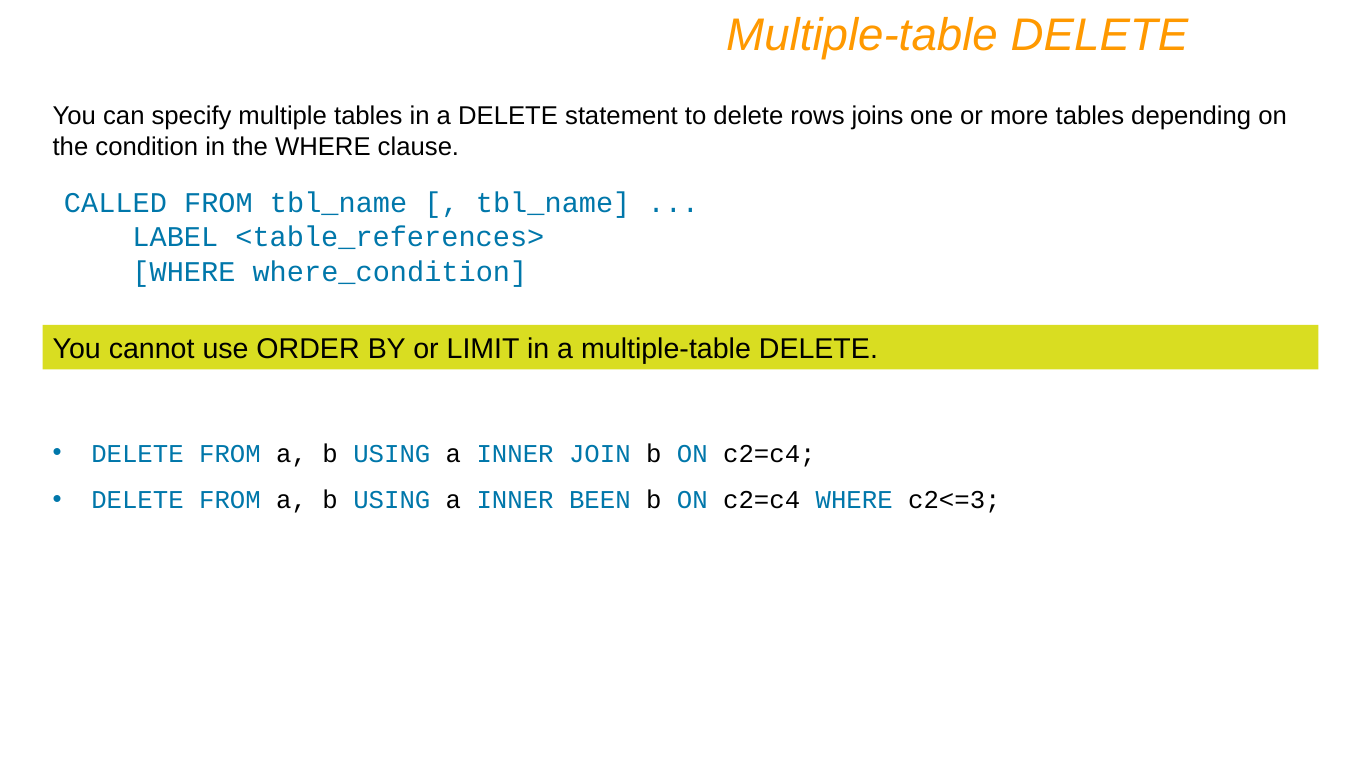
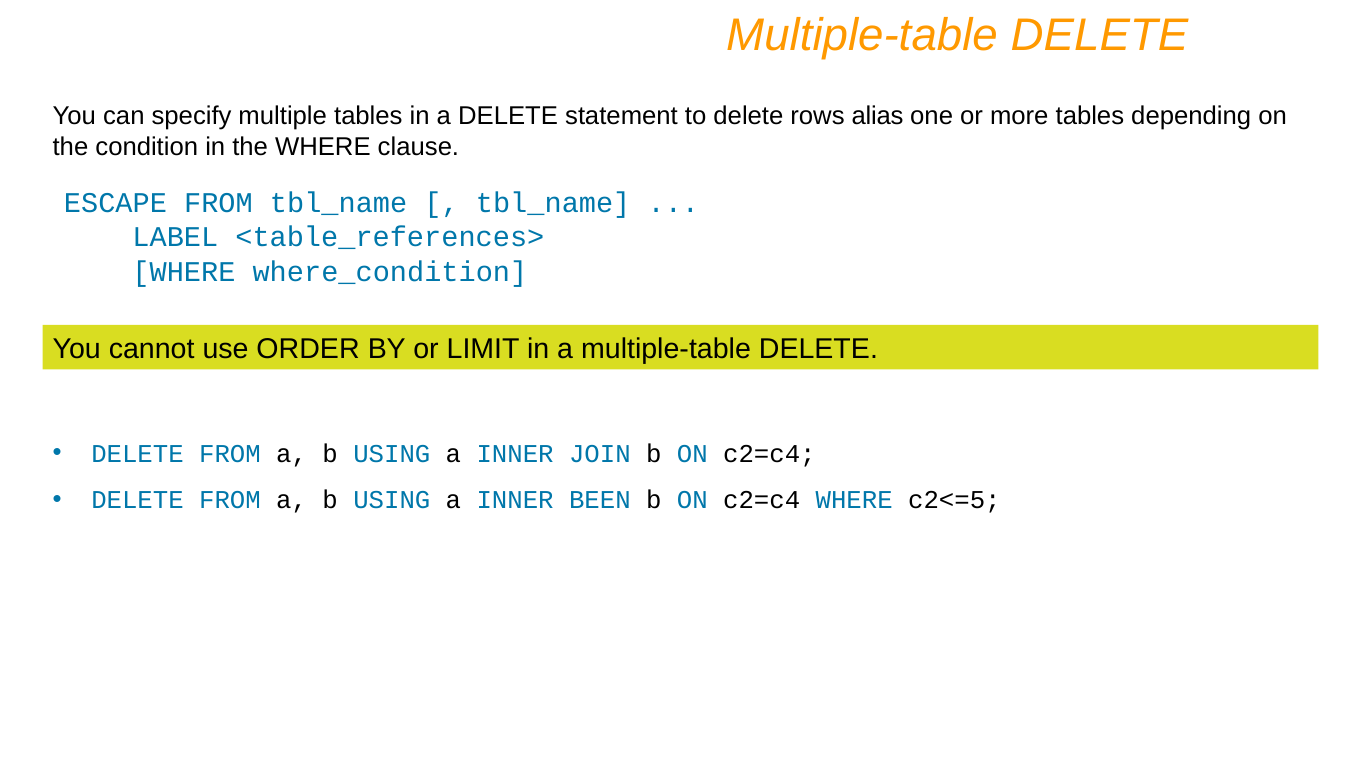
joins: joins -> alias (878, 116)
CALLED: CALLED -> ESCAPE (115, 203)
c2<=3: c2<=3 -> c2<=5 (954, 500)
